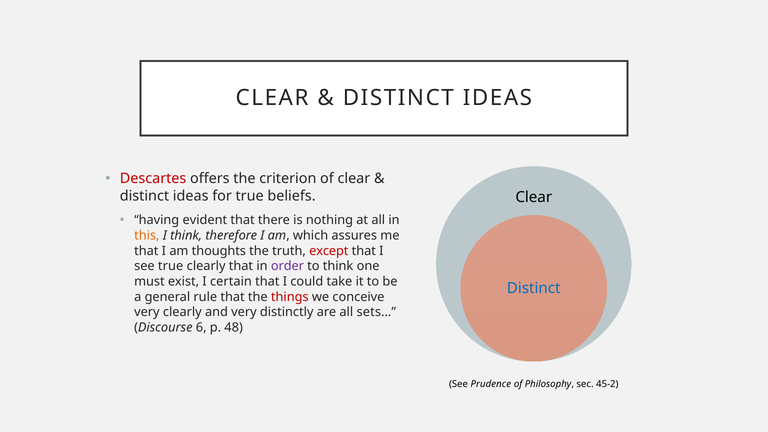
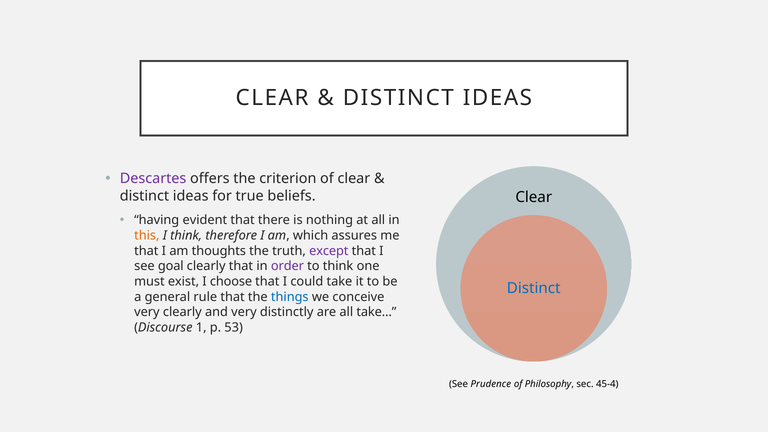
Descartes colour: red -> purple (153, 179)
except colour: red -> purple (329, 251)
see true: true -> goal (171, 266)
certain: certain -> choose (231, 281)
things colour: red -> blue (290, 297)
sets…: sets… -> take… (376, 312)
6: 6 -> 1 (201, 327)
48: 48 -> 53 (234, 327)
45-2: 45-2 -> 45-4 (607, 384)
